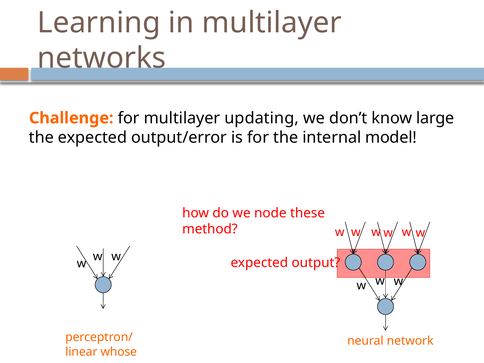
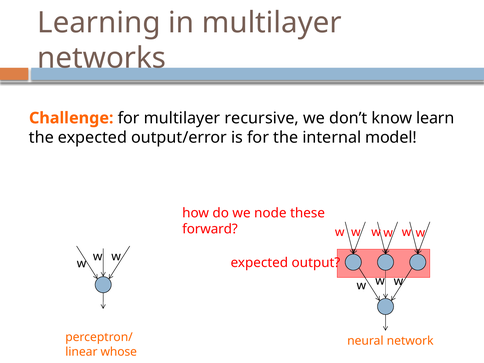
updating: updating -> recursive (262, 118)
large: large -> learn (435, 118)
method: method -> forward (210, 229)
